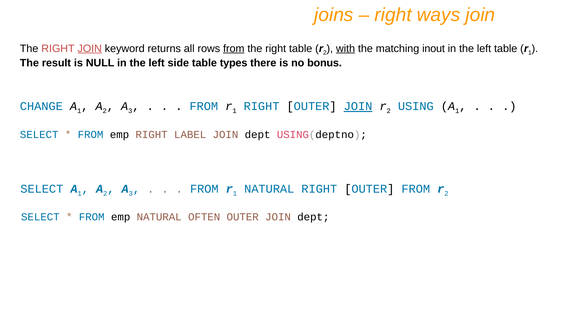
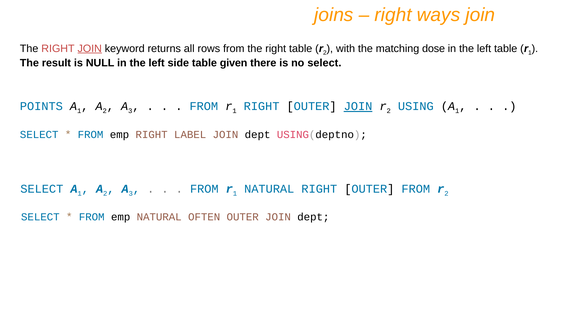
from underline: present -> none (234, 49)
with underline: present -> none (346, 49)
inout: inout -> dose (434, 49)
types: types -> given (234, 63)
no bonus: bonus -> select (324, 63)
CHANGE: CHANGE -> POINTS (41, 106)
